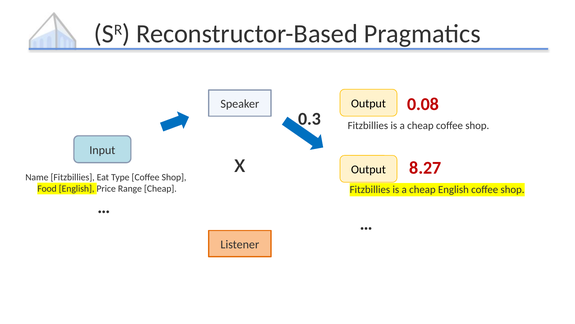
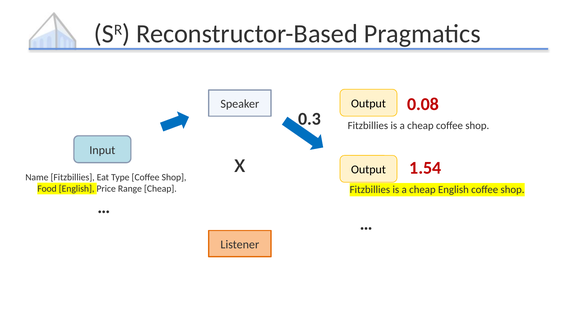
8.27: 8.27 -> 1.54 (425, 168)
